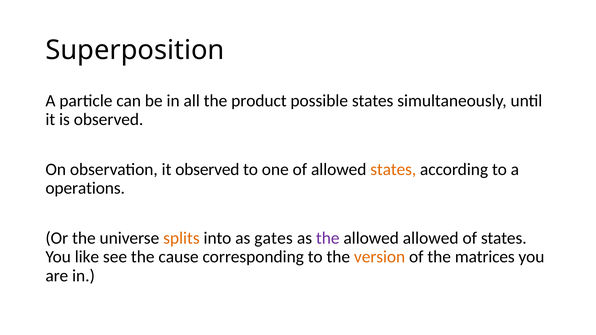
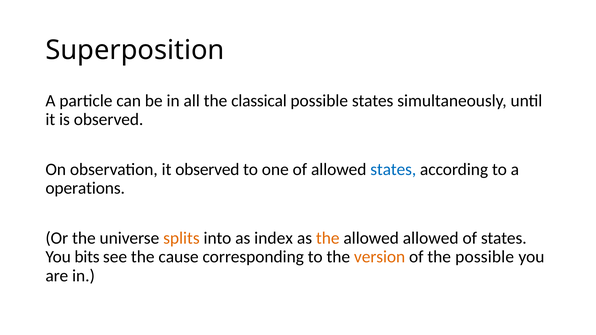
product: product -> classical (259, 101)
states colour: orange -> blue (393, 170)
gates: gates -> index (274, 238)
the colour: purple -> orange (328, 238)
like: like -> bits (87, 257)
the matrices: matrices -> possible (485, 257)
